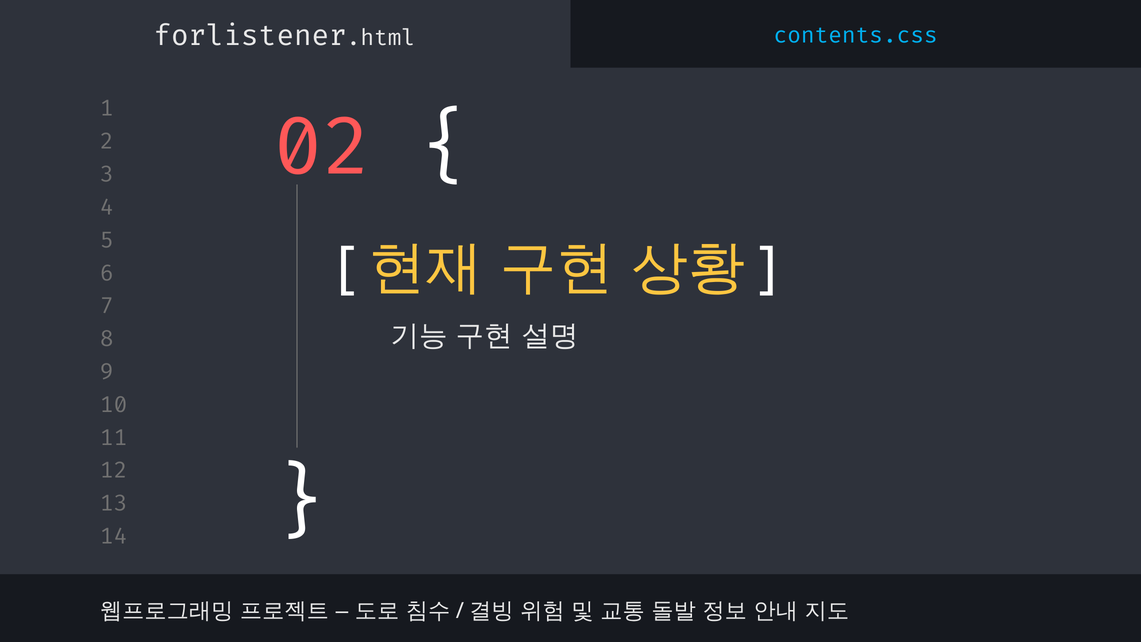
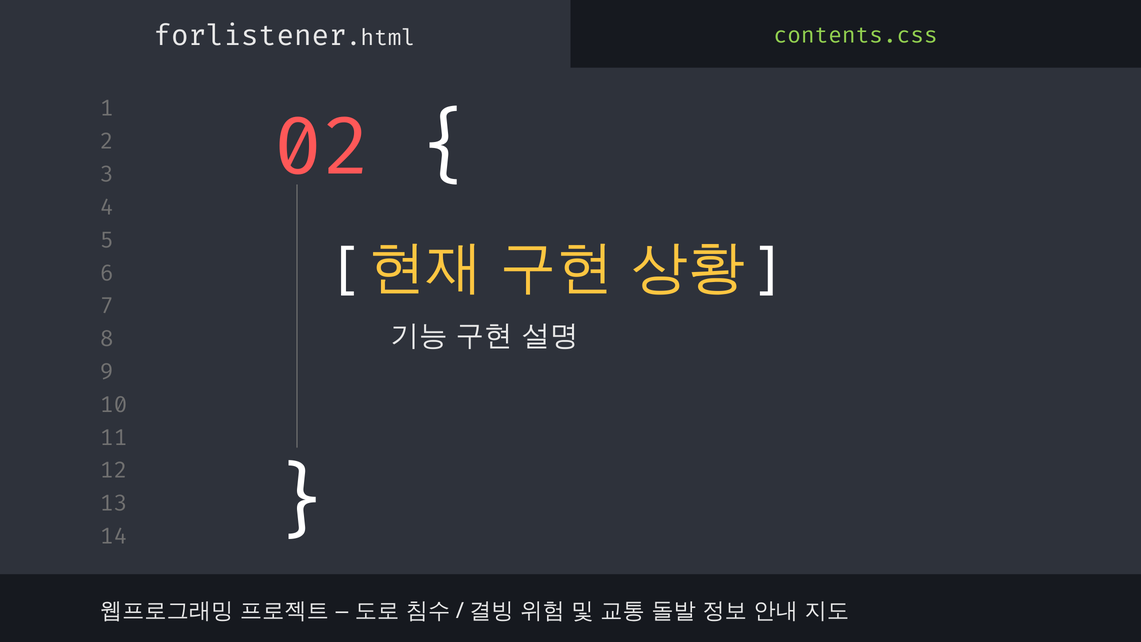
contents.css colour: light blue -> light green (856, 35)
